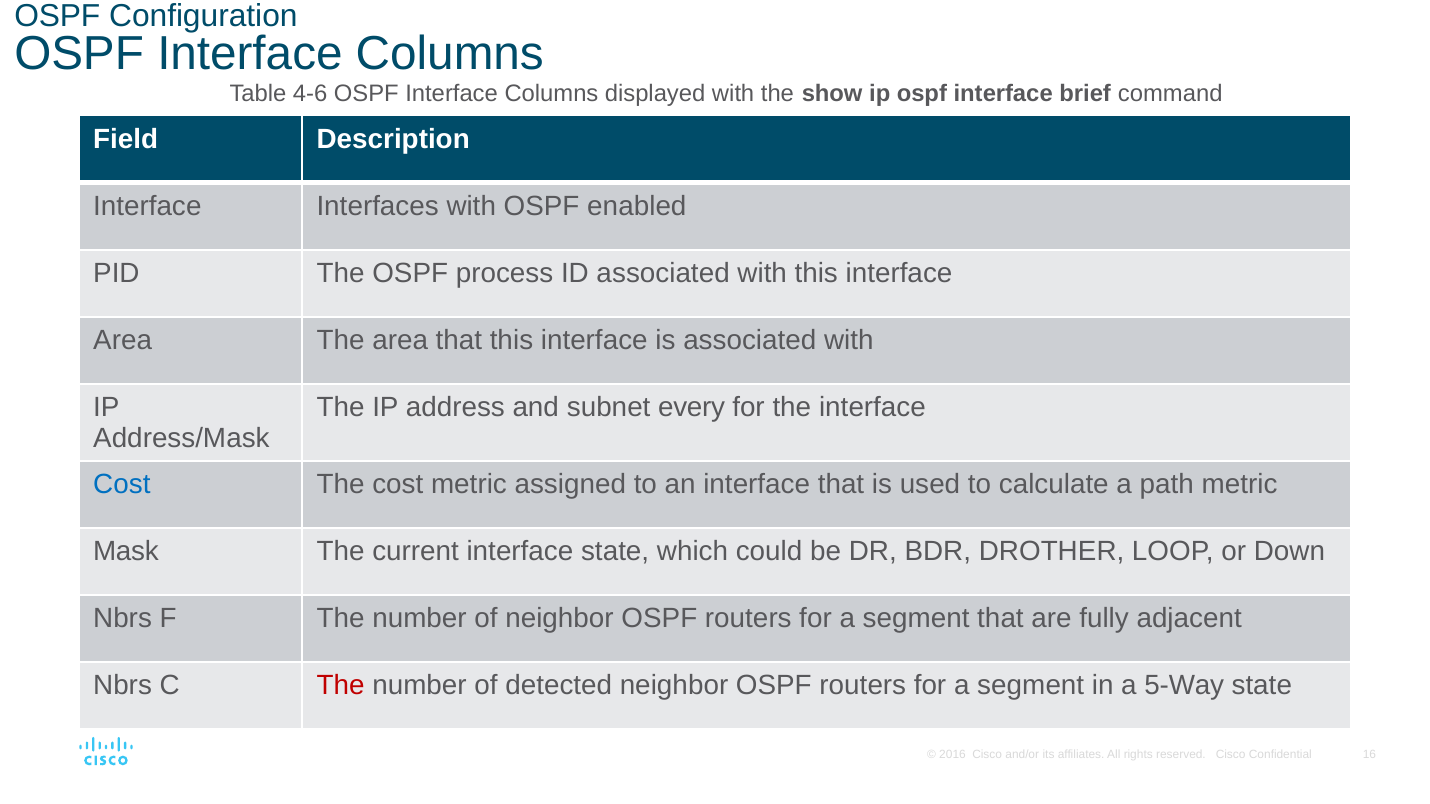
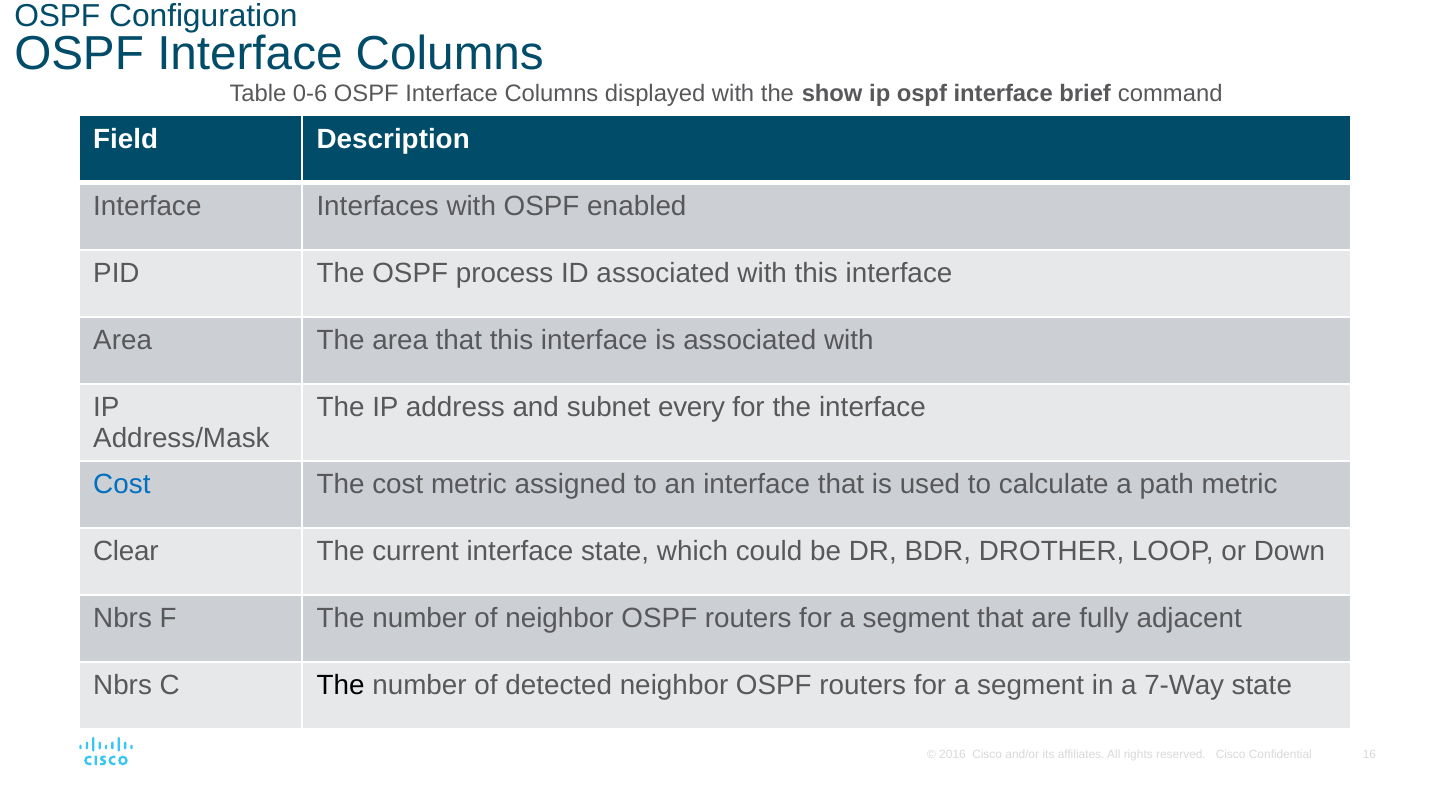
4-6: 4-6 -> 0-6 (310, 93)
Mask: Mask -> Clear (126, 551)
The colour: red -> black (341, 686)
5-Way: 5-Way -> 7-Way (1184, 686)
